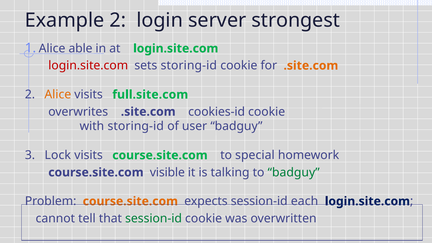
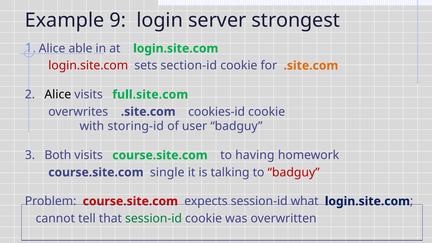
Example 2: 2 -> 9 (118, 20)
sets storing-id: storing-id -> section-id (189, 66)
Alice colour: orange -> black (58, 95)
Lock: Lock -> Both (58, 155)
special: special -> having (255, 155)
visible: visible -> single (167, 172)
badguy colour: green -> red (294, 172)
course.site.com colour: orange -> red (130, 201)
each: each -> what (305, 201)
